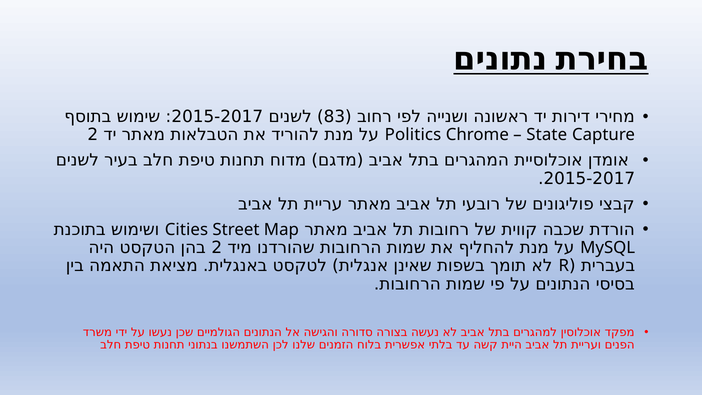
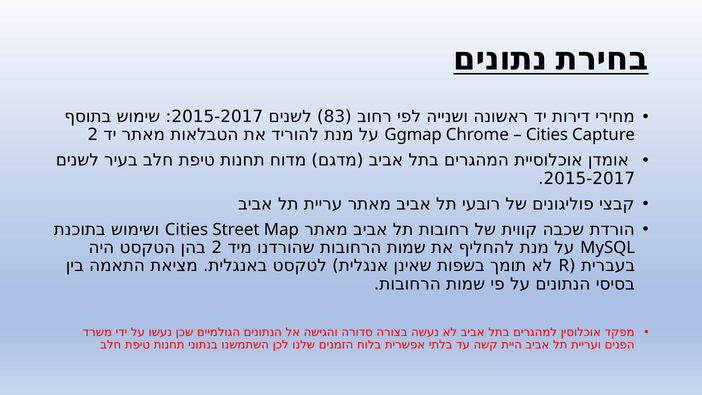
Politics: Politics -> Ggmap (413, 135)
State: State -> Cities (547, 135)
